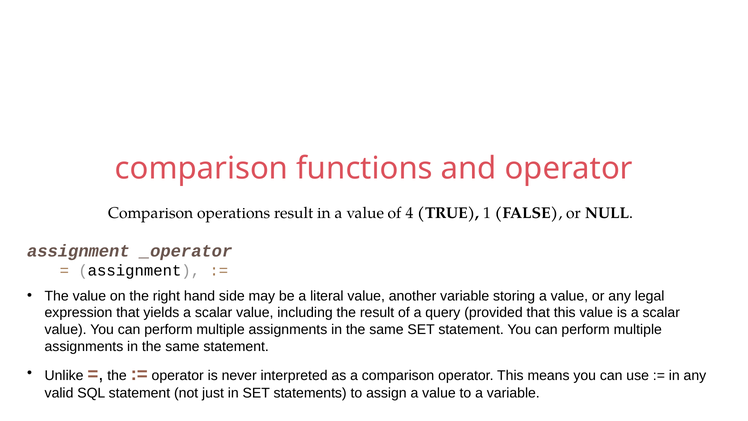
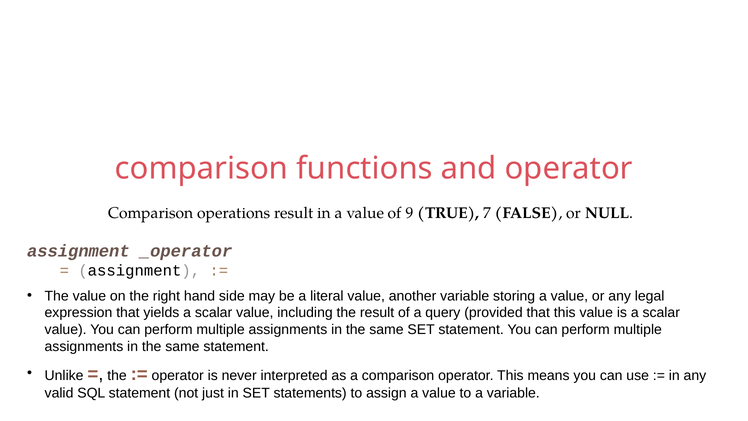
4: 4 -> 9 (410, 213)
1: 1 -> 7 (487, 213)
